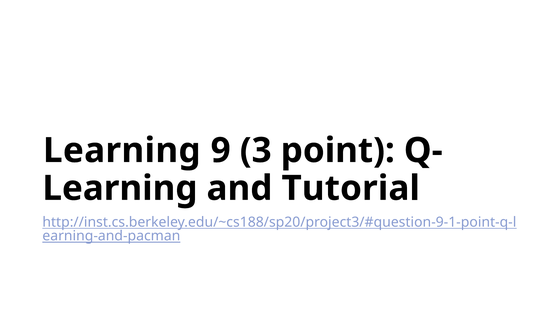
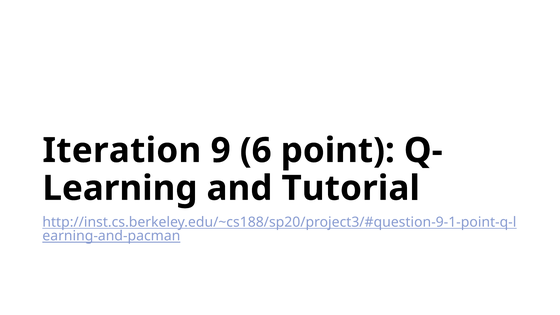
Learning: Learning -> Iteration (122, 151)
3: 3 -> 6 (256, 151)
